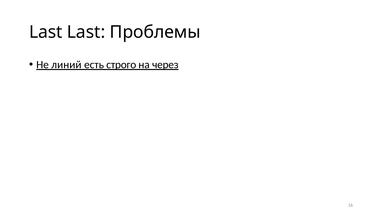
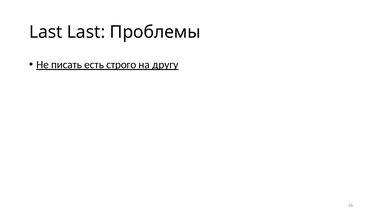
линий: линий -> писать (67, 65)
через: через -> другу (165, 65)
